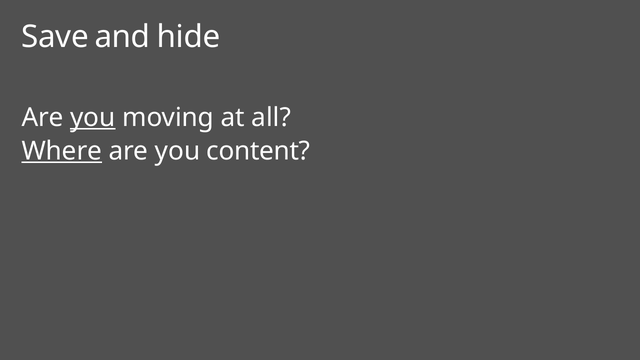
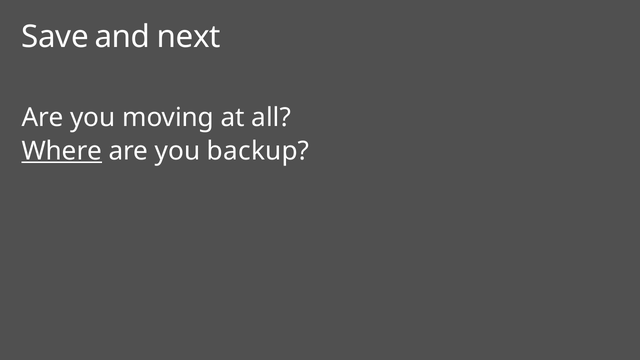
hide: hide -> next (189, 37)
you underline: present -> none (93, 118)
content: content -> backup (258, 151)
